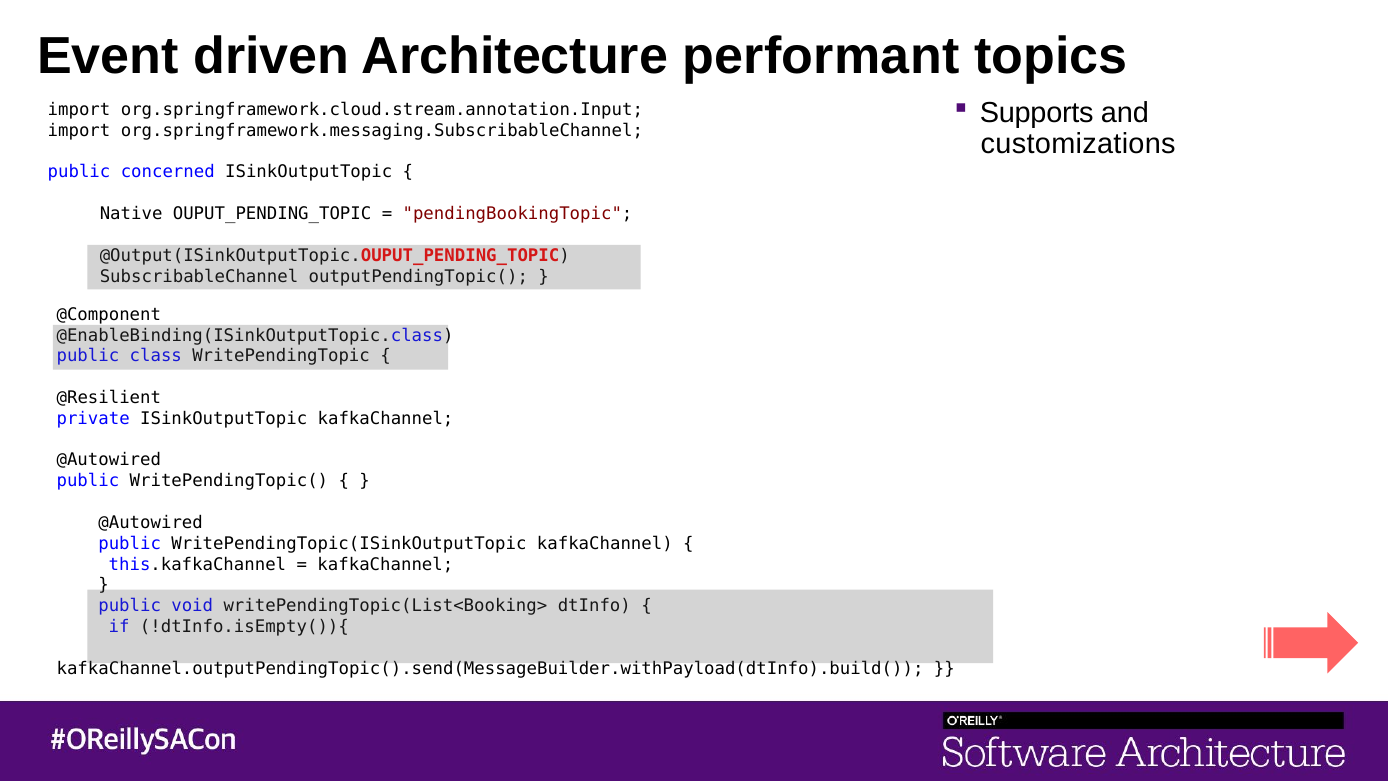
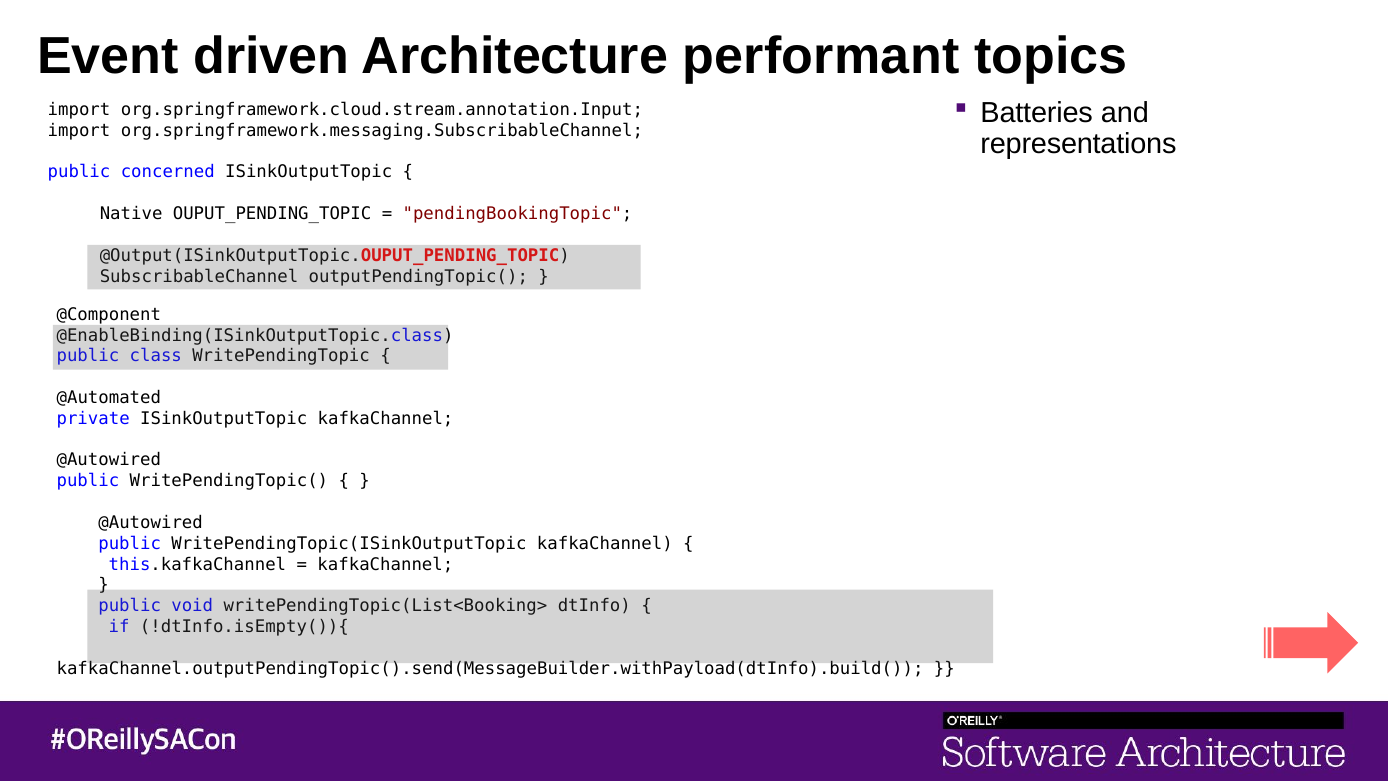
Supports: Supports -> Batteries (1037, 113)
customizations: customizations -> representations (1078, 144)
@Resilient: @Resilient -> @Automated (109, 398)
